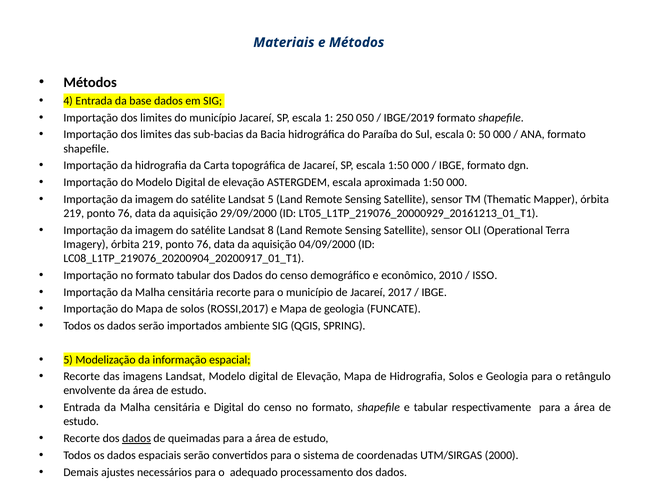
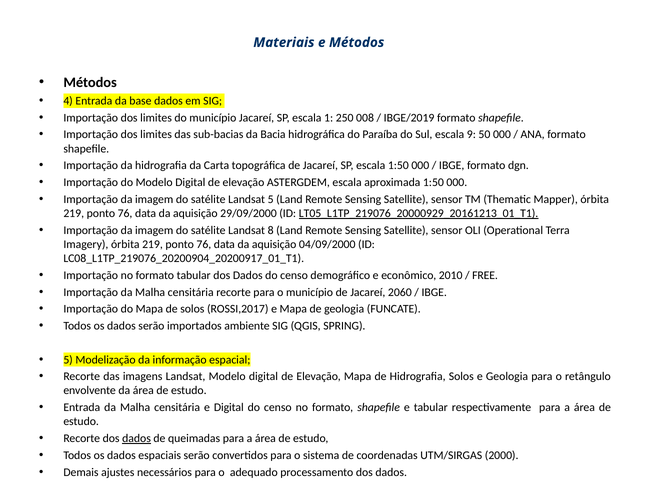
050: 050 -> 008 (365, 118)
0: 0 -> 9 (471, 135)
LT05_L1TP_219076_20000929_20161213_01_T1 underline: none -> present (419, 214)
ISSO: ISSO -> FREE (485, 276)
2017: 2017 -> 2060 (400, 292)
